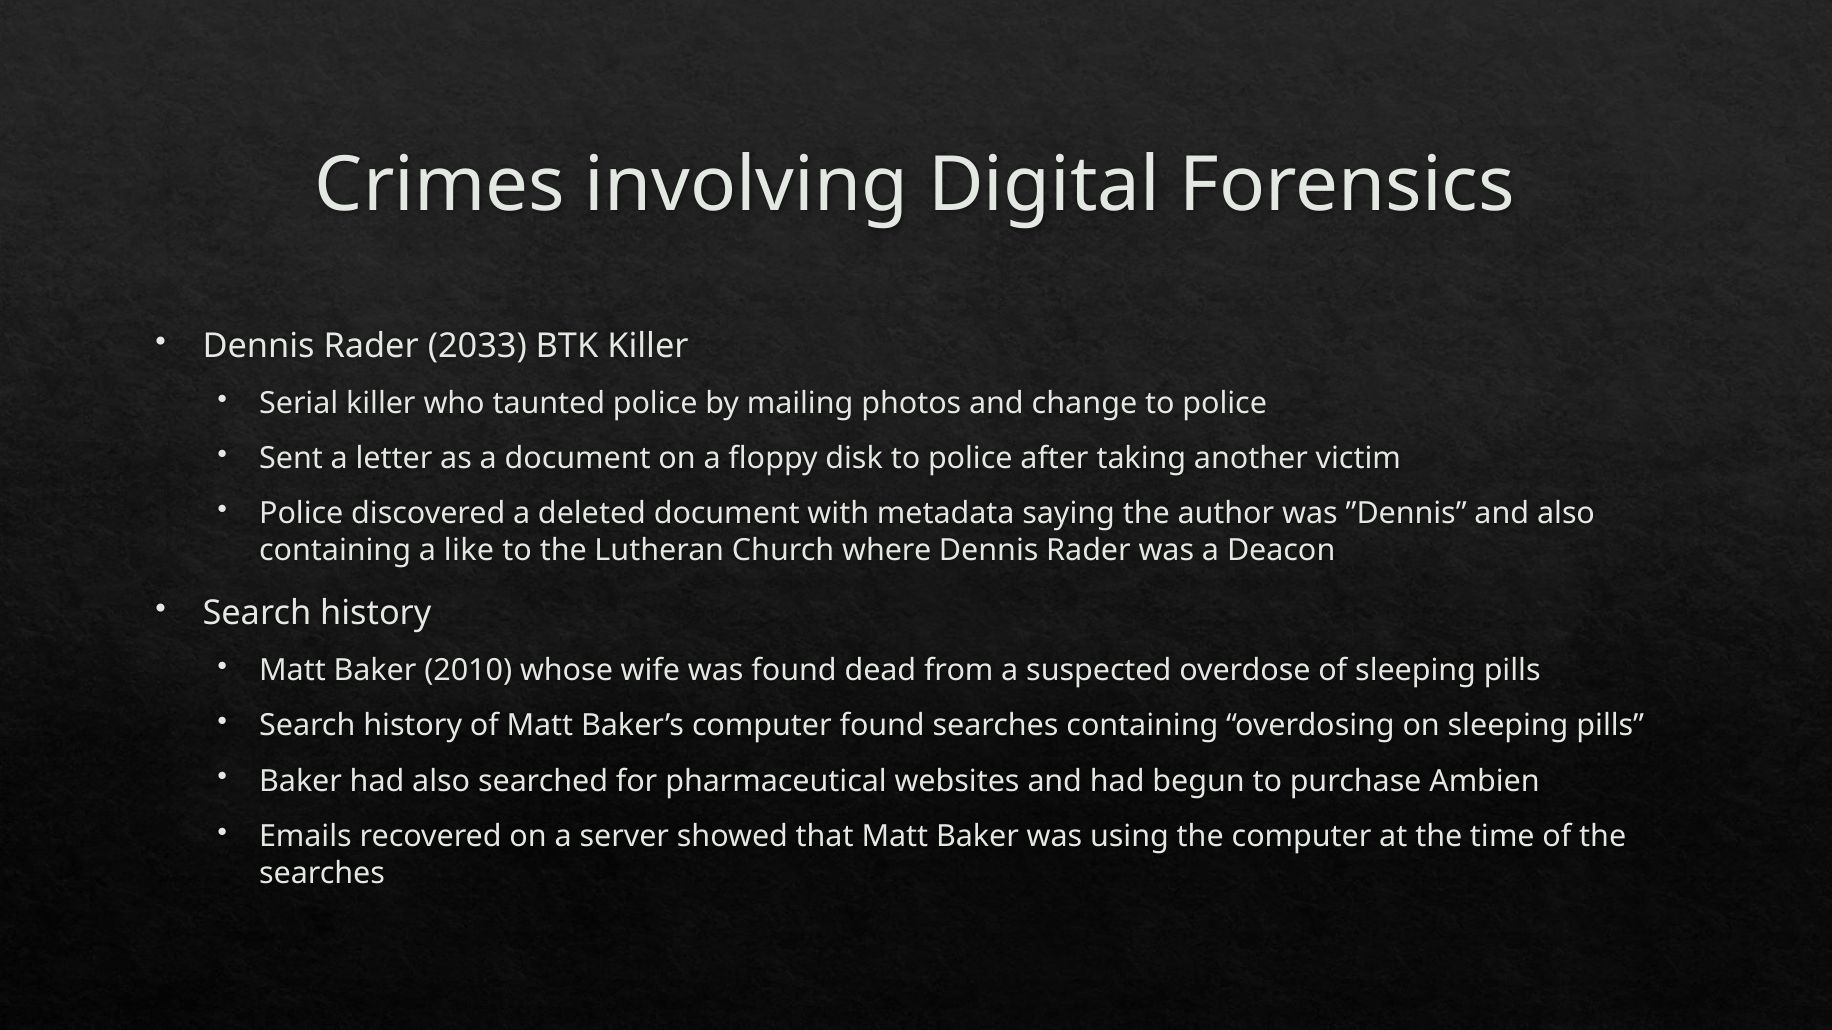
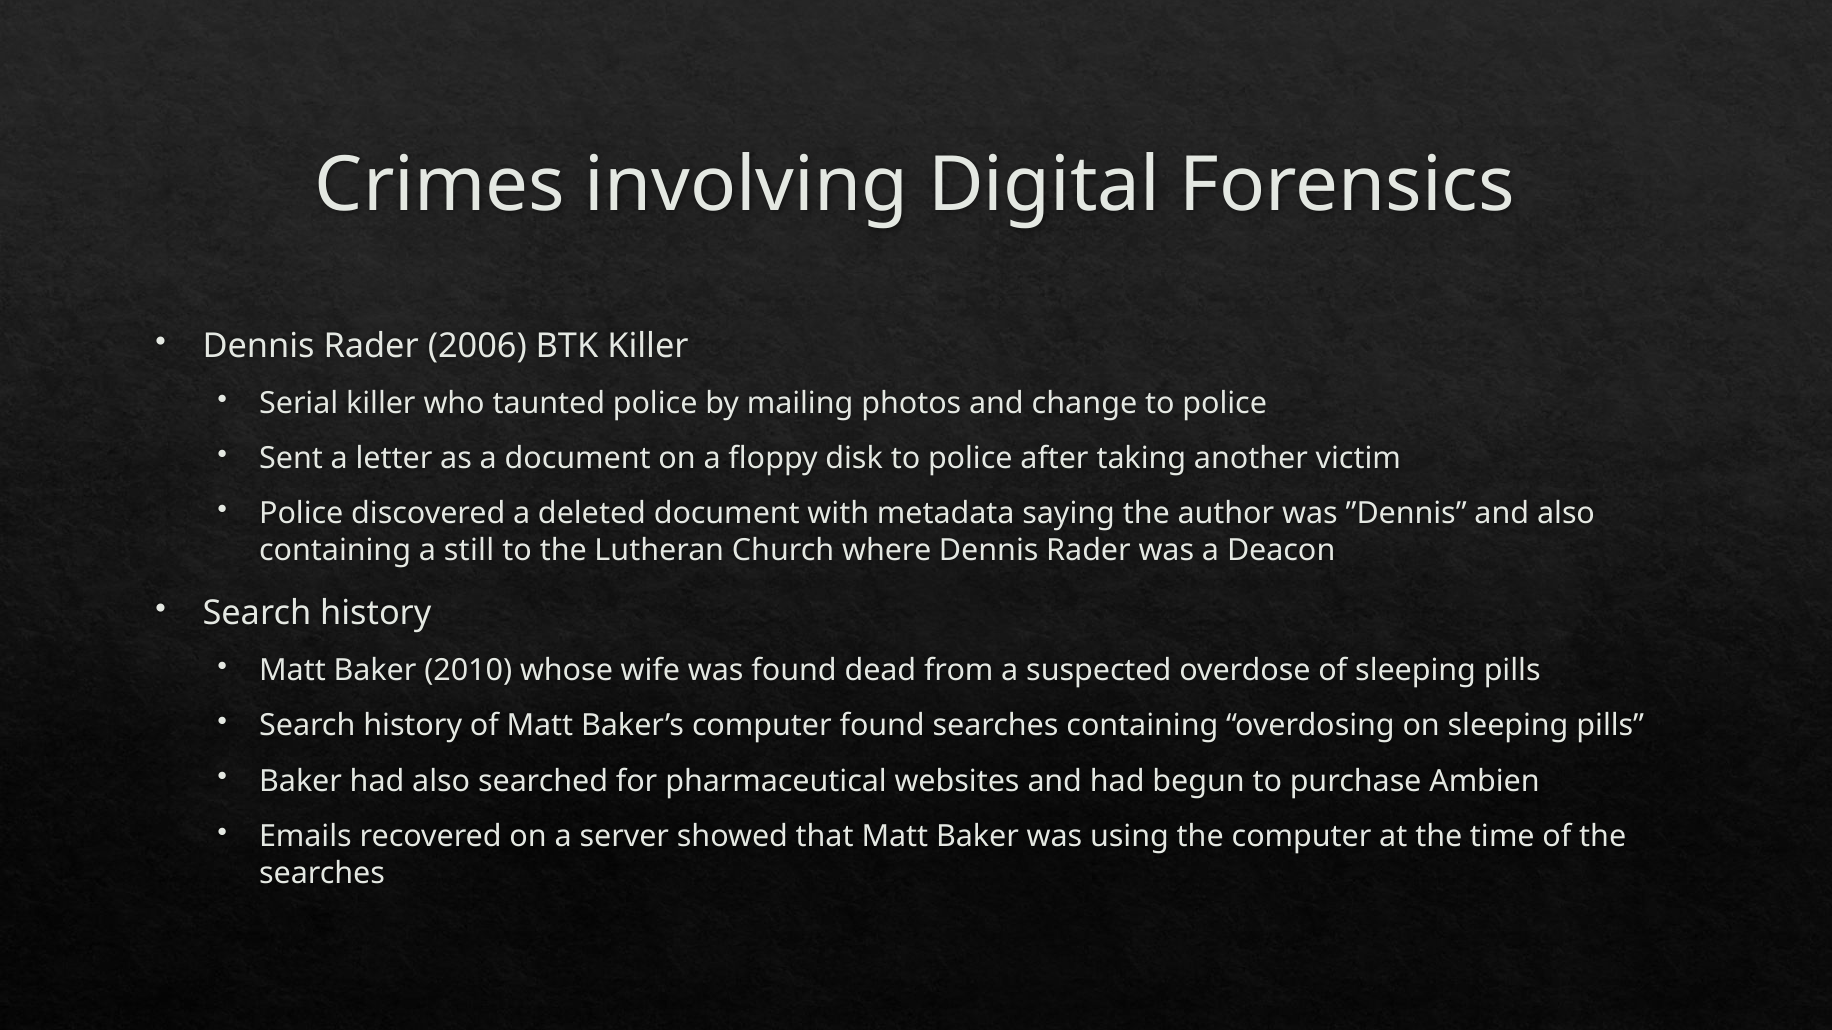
2033: 2033 -> 2006 (477, 346)
like: like -> still (469, 551)
